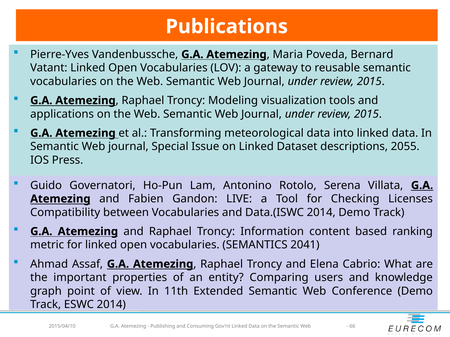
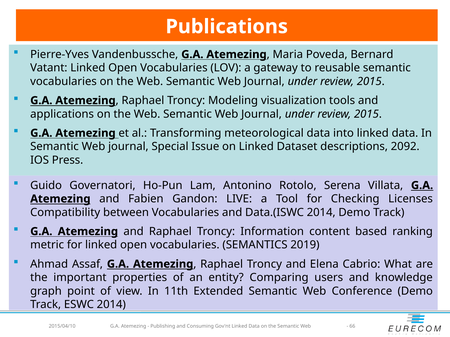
2055: 2055 -> 2092 (405, 147)
2041: 2041 -> 2019 (305, 245)
